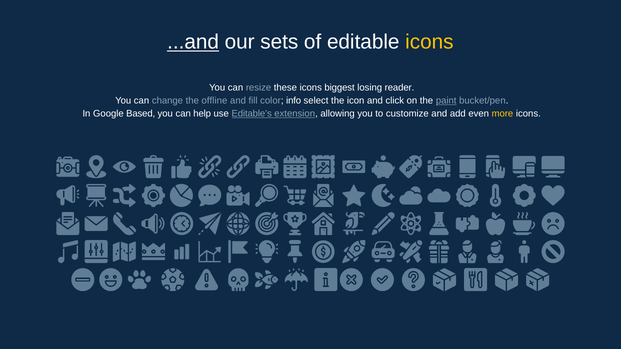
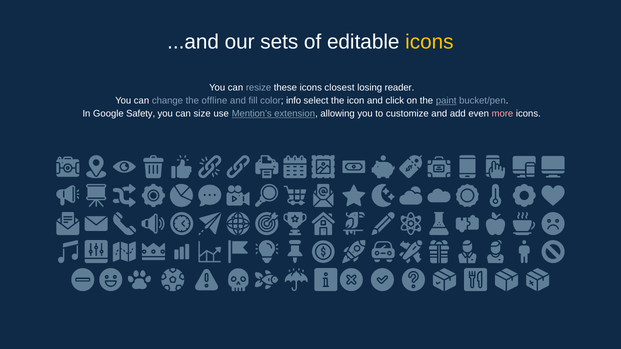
...and underline: present -> none (193, 42)
biggest: biggest -> closest (339, 88)
Based: Based -> Safety (141, 114)
help: help -> size (202, 114)
Editable’s: Editable’s -> Mention’s (252, 114)
more colour: yellow -> pink (502, 114)
